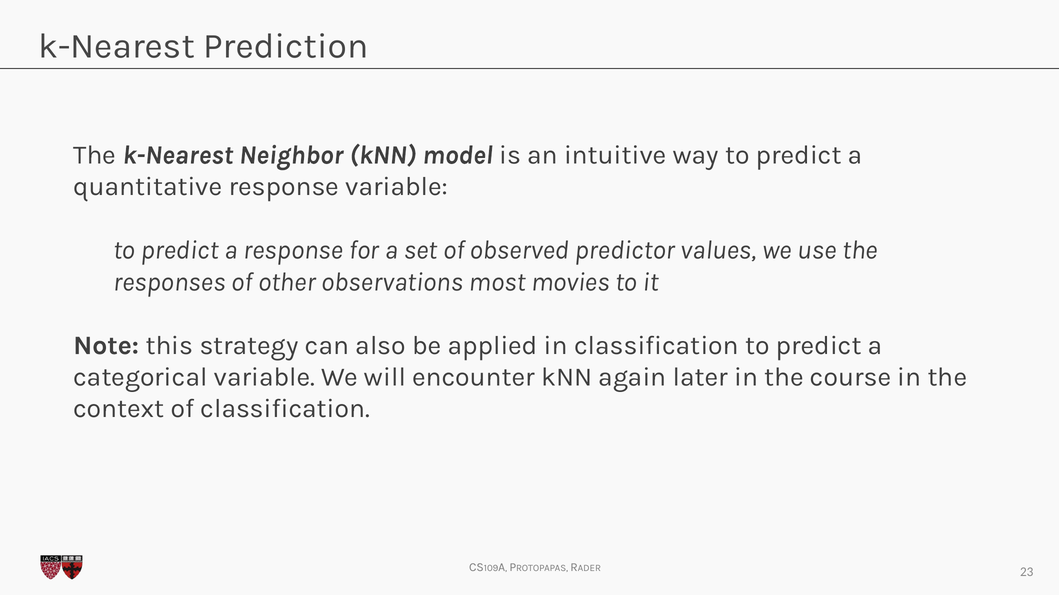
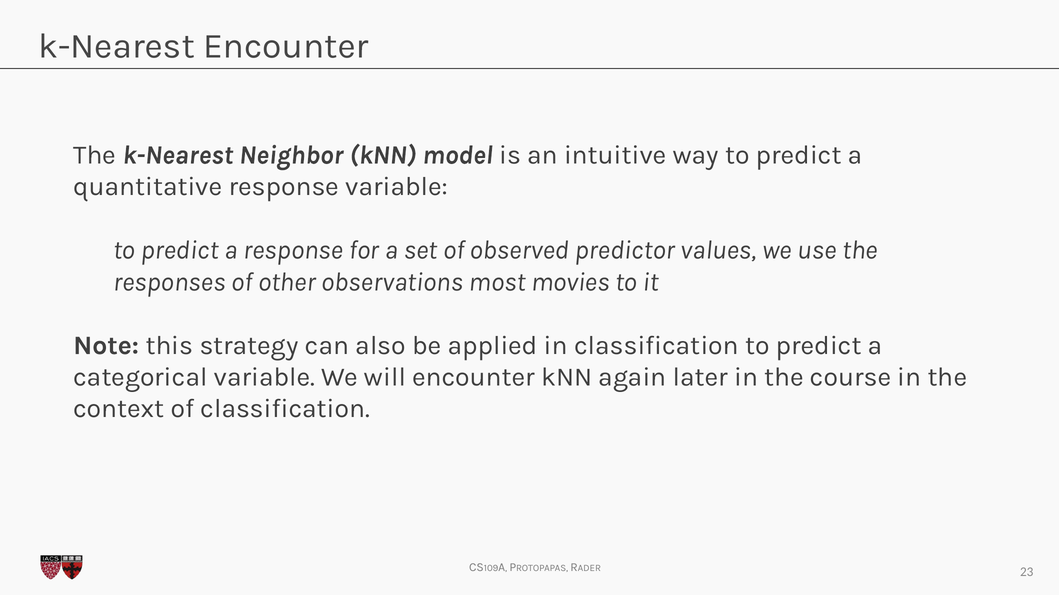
k-Nearest Prediction: Prediction -> Encounter (286, 46)
